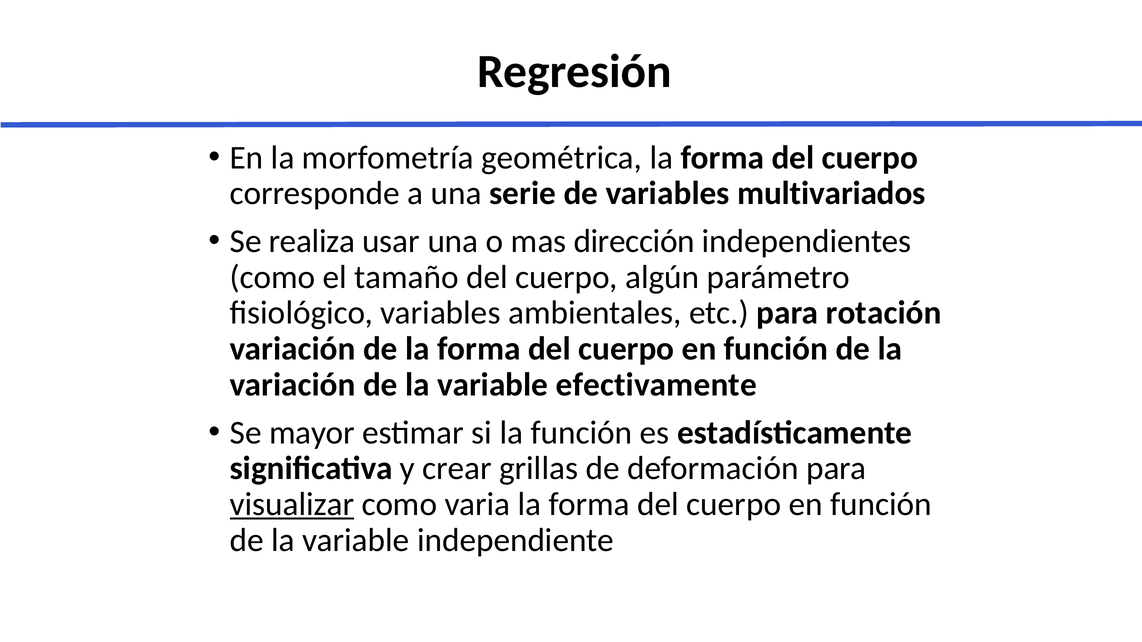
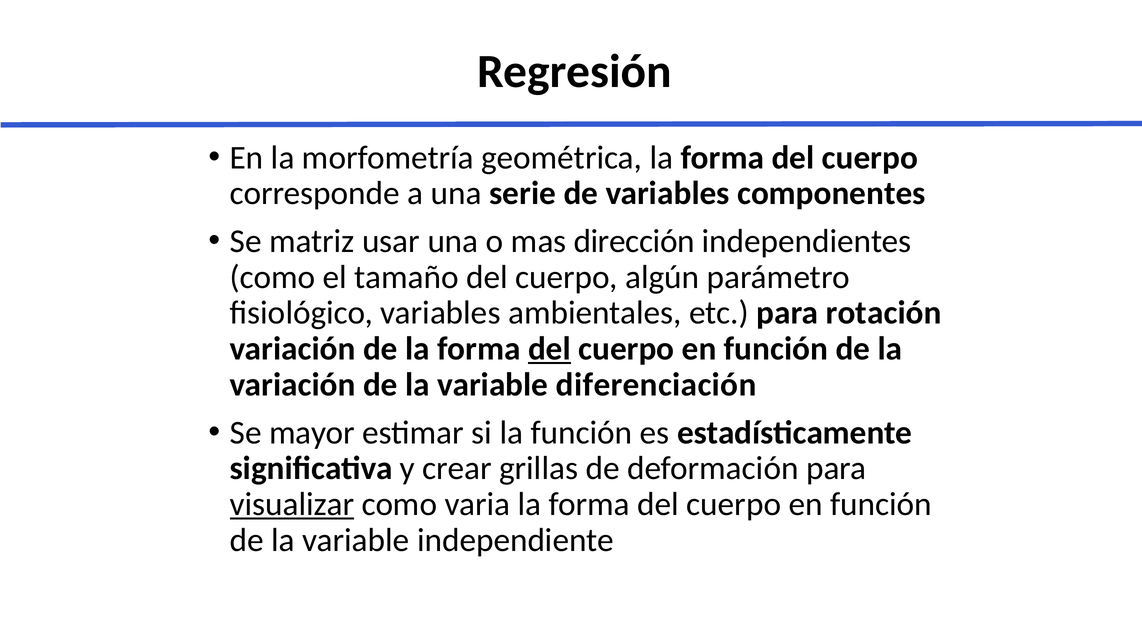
multivariados: multivariados -> componentes (831, 194)
realiza: realiza -> matriz (312, 241)
del underline: none -> present (549, 349)
efectivamente: efectivamente -> diferenciación (656, 385)
